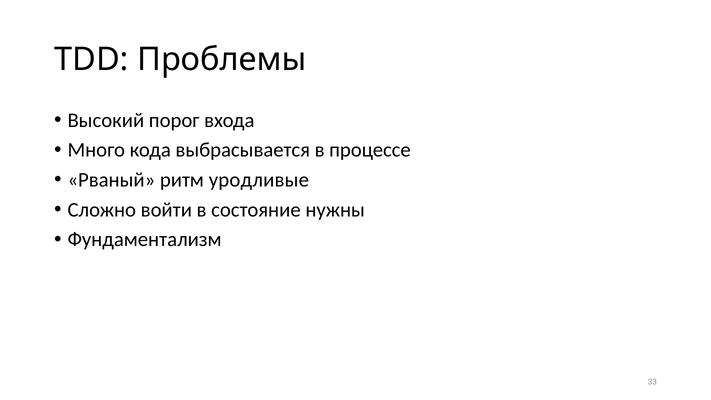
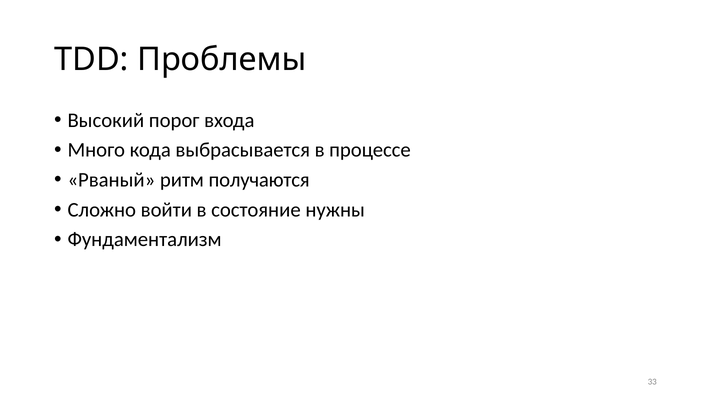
уродливые: уродливые -> получаются (259, 180)
